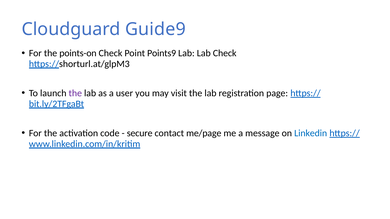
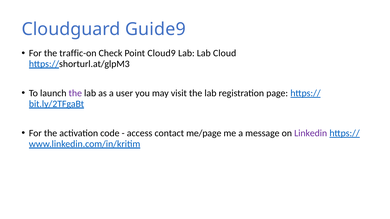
points-on: points-on -> traffic-on (78, 53)
Points9: Points9 -> Cloud9 (162, 53)
Lab Check: Check -> Cloud (225, 53)
secure: secure -> access (140, 133)
Linkedin colour: blue -> purple (311, 133)
